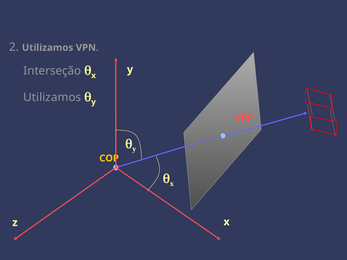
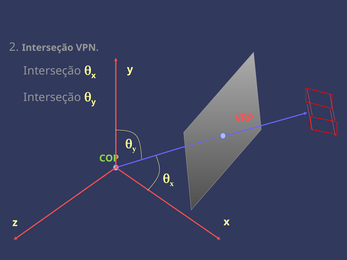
2 Utilizamos: Utilizamos -> Interseção (48, 48)
Utilizamos: Utilizamos -> Interseção (52, 97)
COP colour: yellow -> light green (109, 158)
